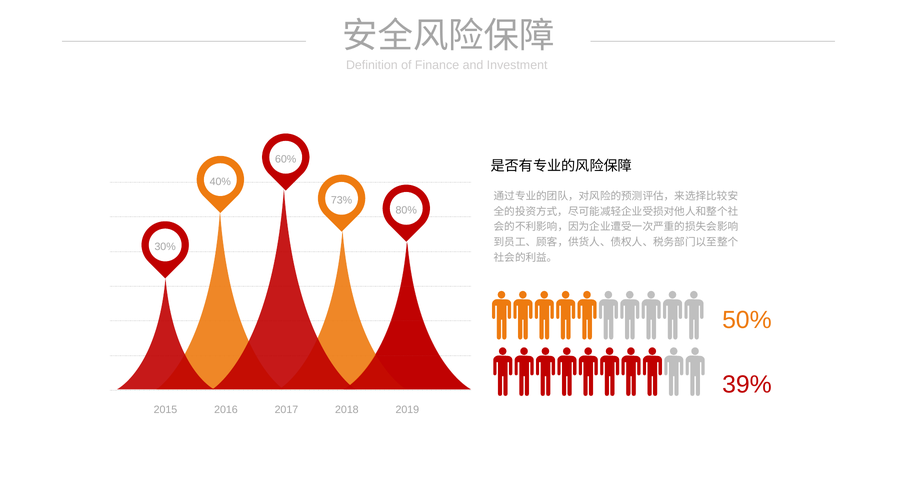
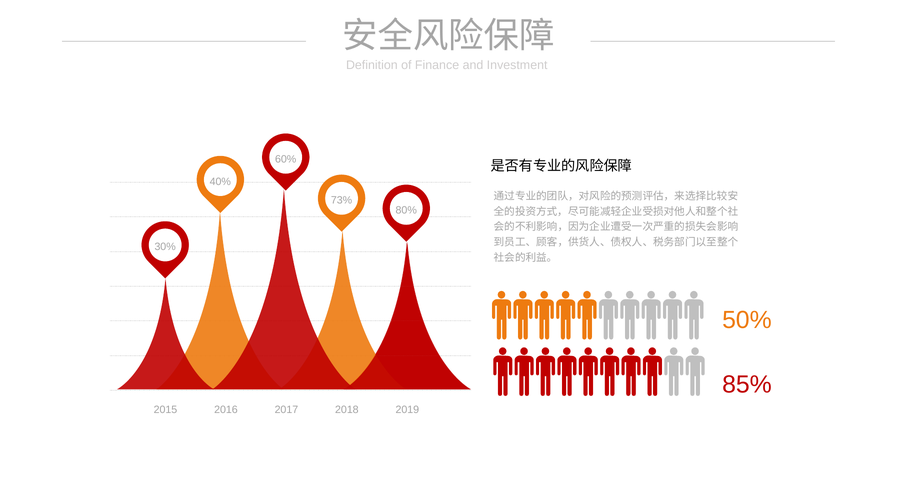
39%: 39% -> 85% (747, 385)
